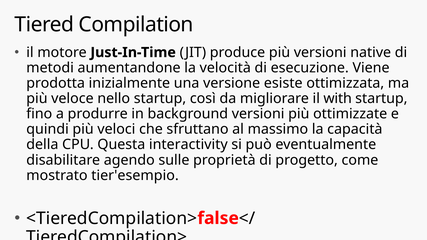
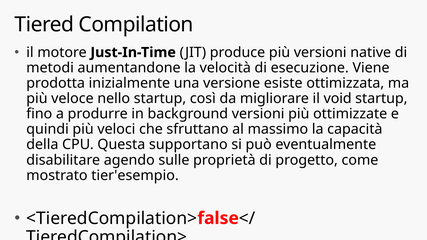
with: with -> void (338, 99)
interactivity: interactivity -> supportano (188, 145)
